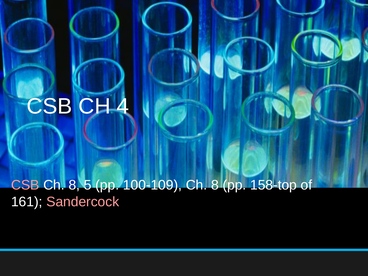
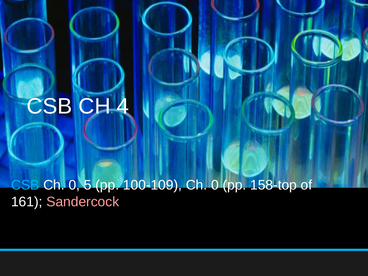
CSB colour: pink -> light blue (25, 185)
8: 8 -> 0 (74, 185)
100-109 Ch 8: 8 -> 0 (215, 185)
